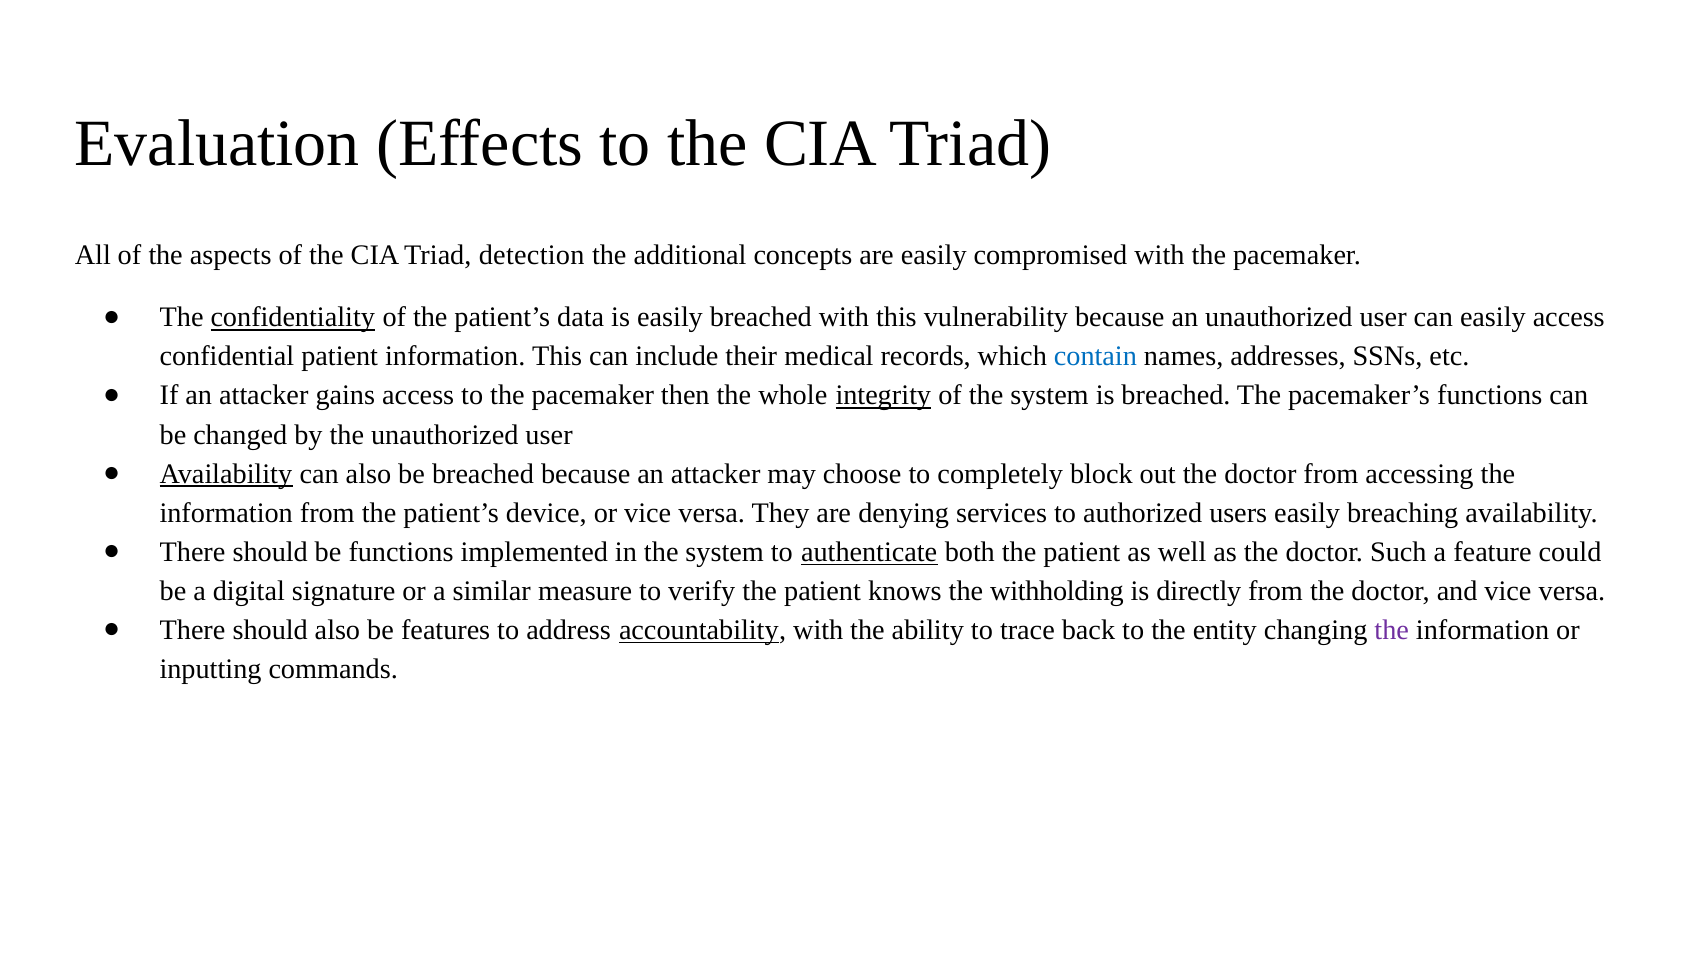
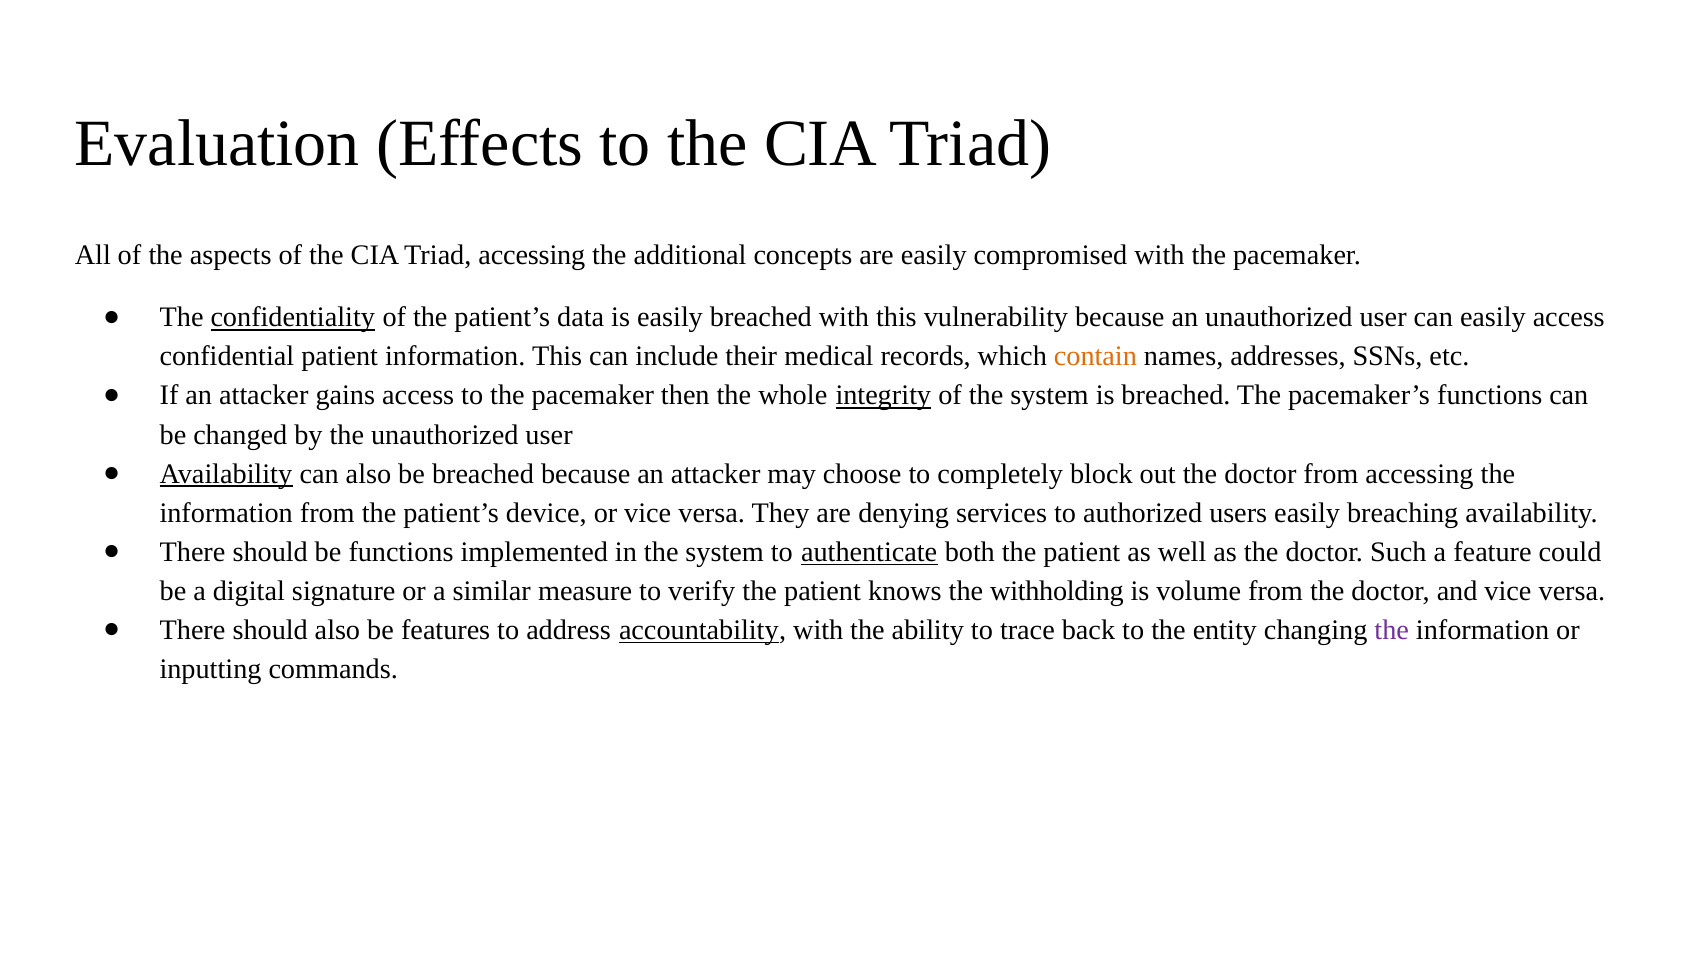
Triad detection: detection -> accessing (532, 255)
contain colour: blue -> orange (1095, 356)
directly: directly -> volume (1199, 591)
